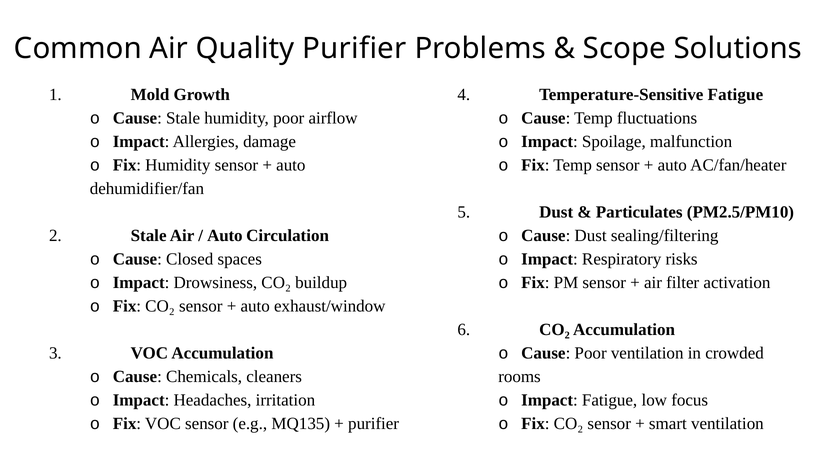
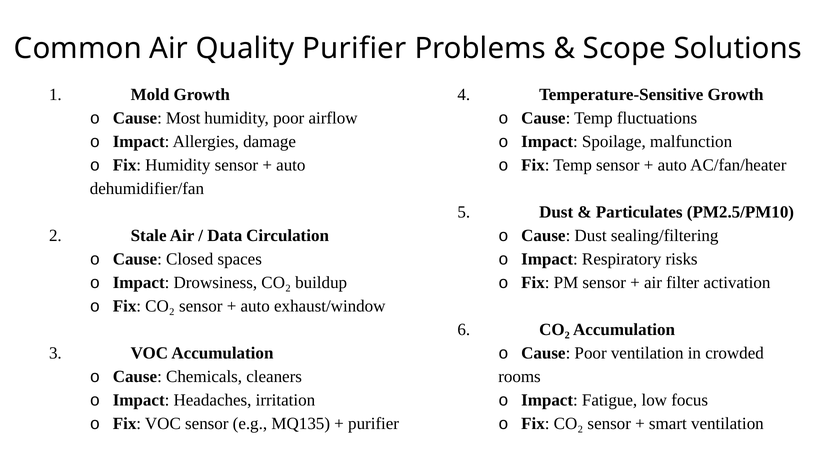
Temperature-Sensitive Fatigue: Fatigue -> Growth (736, 94)
Cause Stale: Stale -> Most (183, 118)
Auto: Auto -> Data (225, 235)
